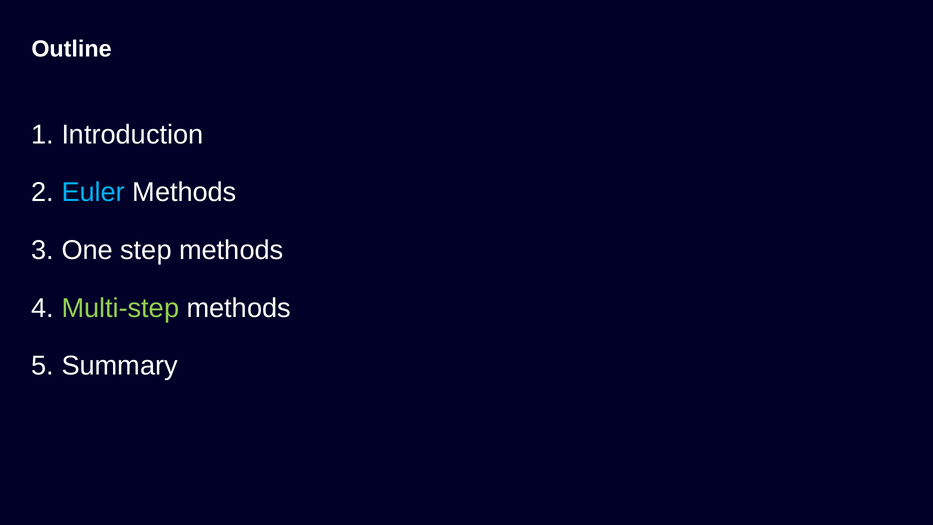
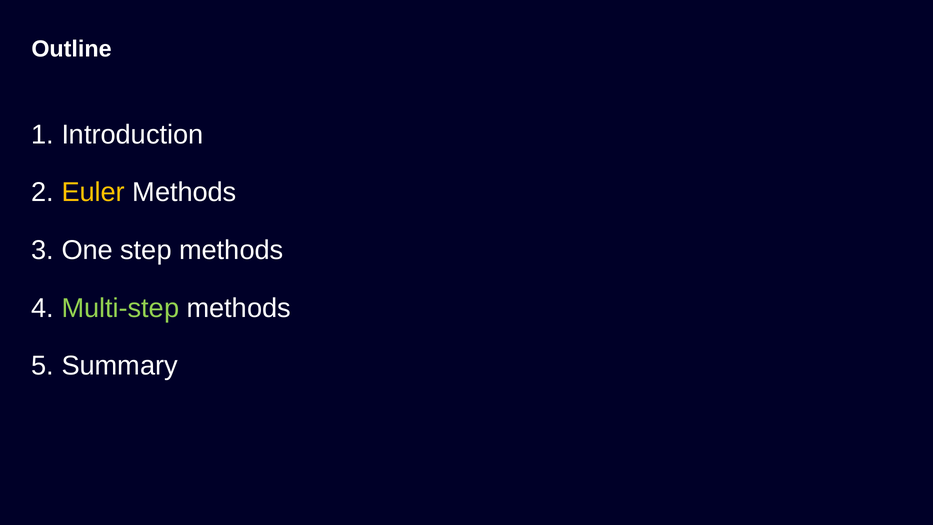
Euler colour: light blue -> yellow (93, 192)
